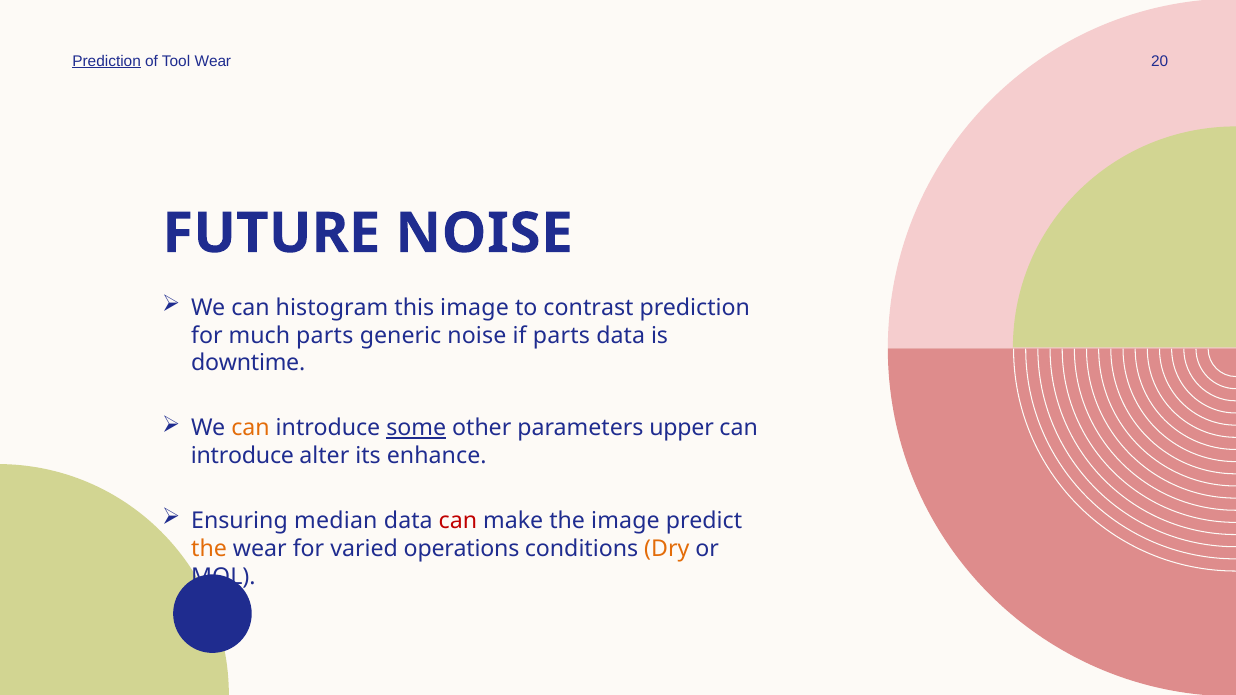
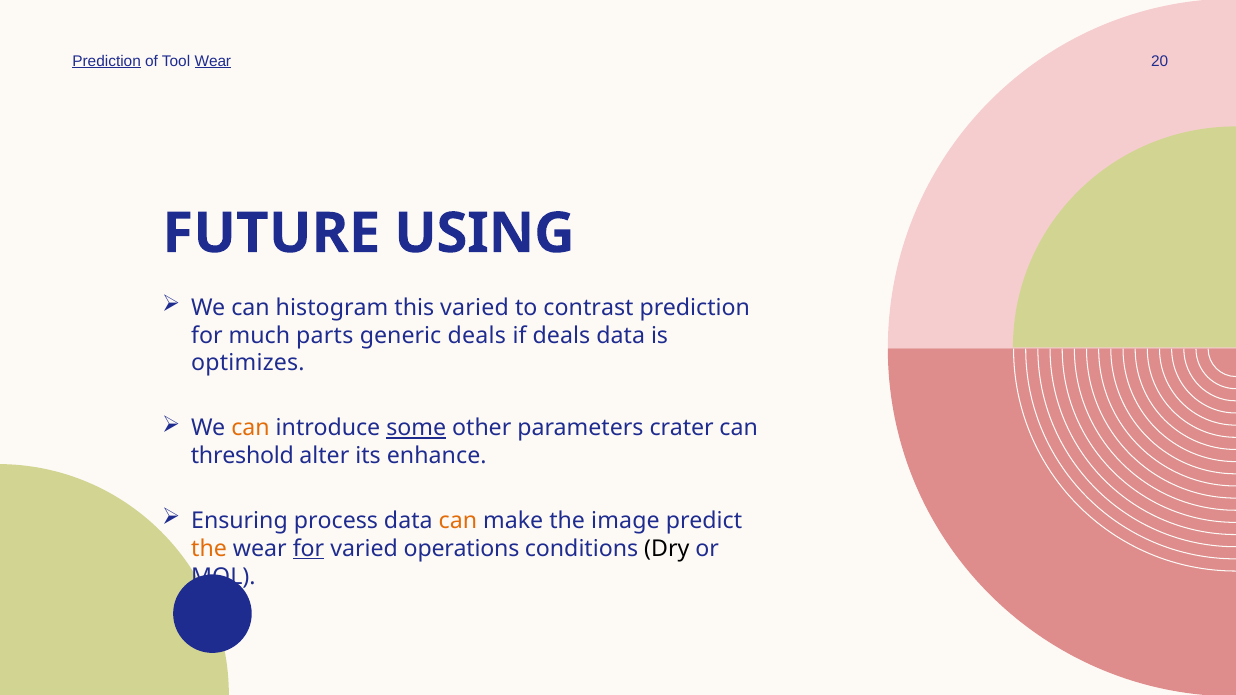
Wear underline: none -> present (213, 61)
FUTURE NOISE: NOISE -> USING (485, 234)
this image: image -> varied (475, 308)
generic noise: noise -> deals (477, 336)
if parts: parts -> deals (562, 336)
downtime: downtime -> optimizes (248, 363)
upper: upper -> crater (682, 428)
introduce: introduce -> threshold (242, 456)
median: median -> process (336, 521)
can colour: red -> orange (458, 521)
for underline: none -> present (309, 549)
Dry colour: orange -> black (667, 549)
